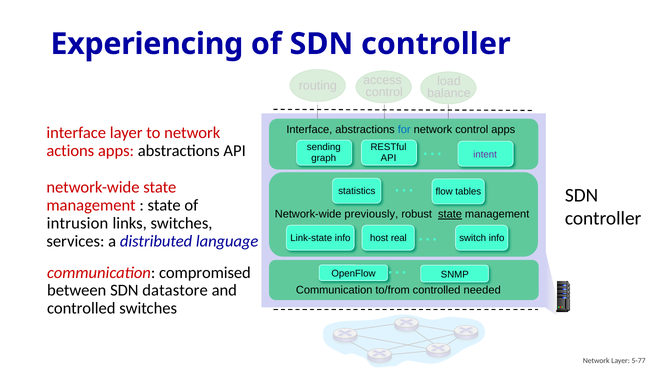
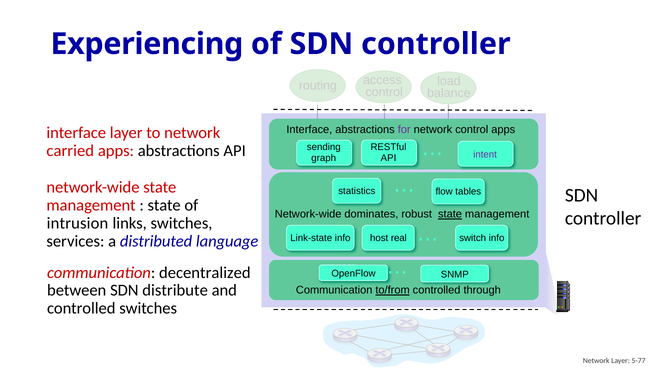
for colour: blue -> purple (404, 130)
actions: actions -> carried (70, 151)
previously: previously -> dominates (371, 214)
compromised: compromised -> decentralized (205, 273)
datastore: datastore -> distribute (175, 290)
to/from underline: none -> present (393, 290)
needed: needed -> through (482, 290)
